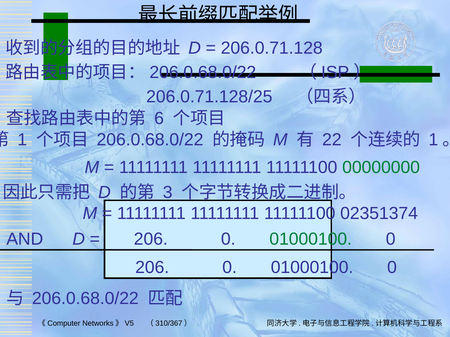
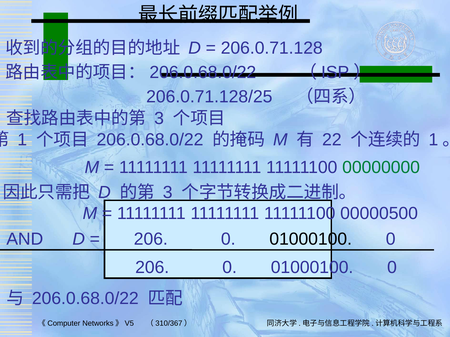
6: 6 -> 3 (159, 119)
02351374: 02351374 -> 00000500 (379, 214)
01000100 colour: green -> black (311, 239)
